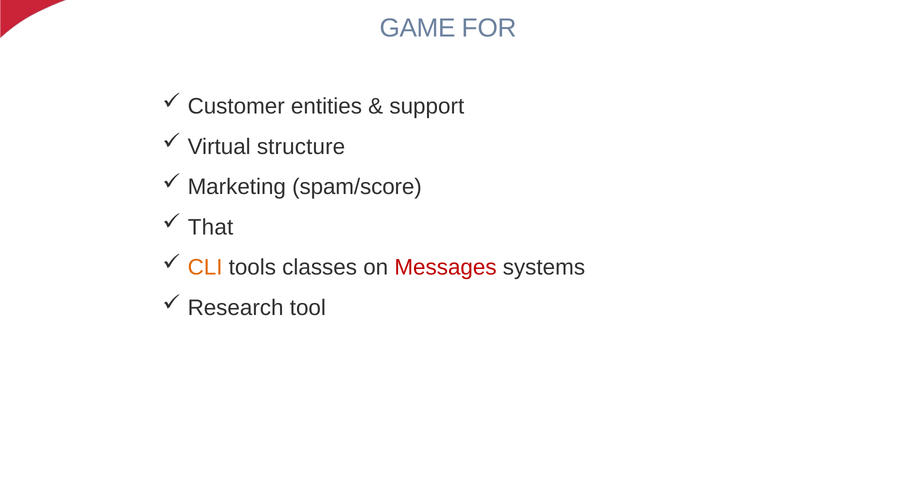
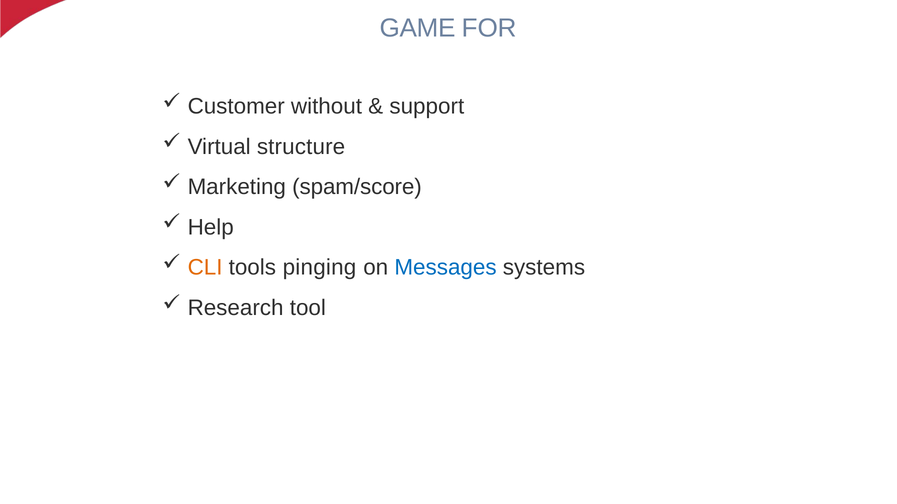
entities: entities -> without (326, 106)
That: That -> Help (211, 228)
classes: classes -> pinging (320, 268)
Messages colour: red -> blue (446, 268)
